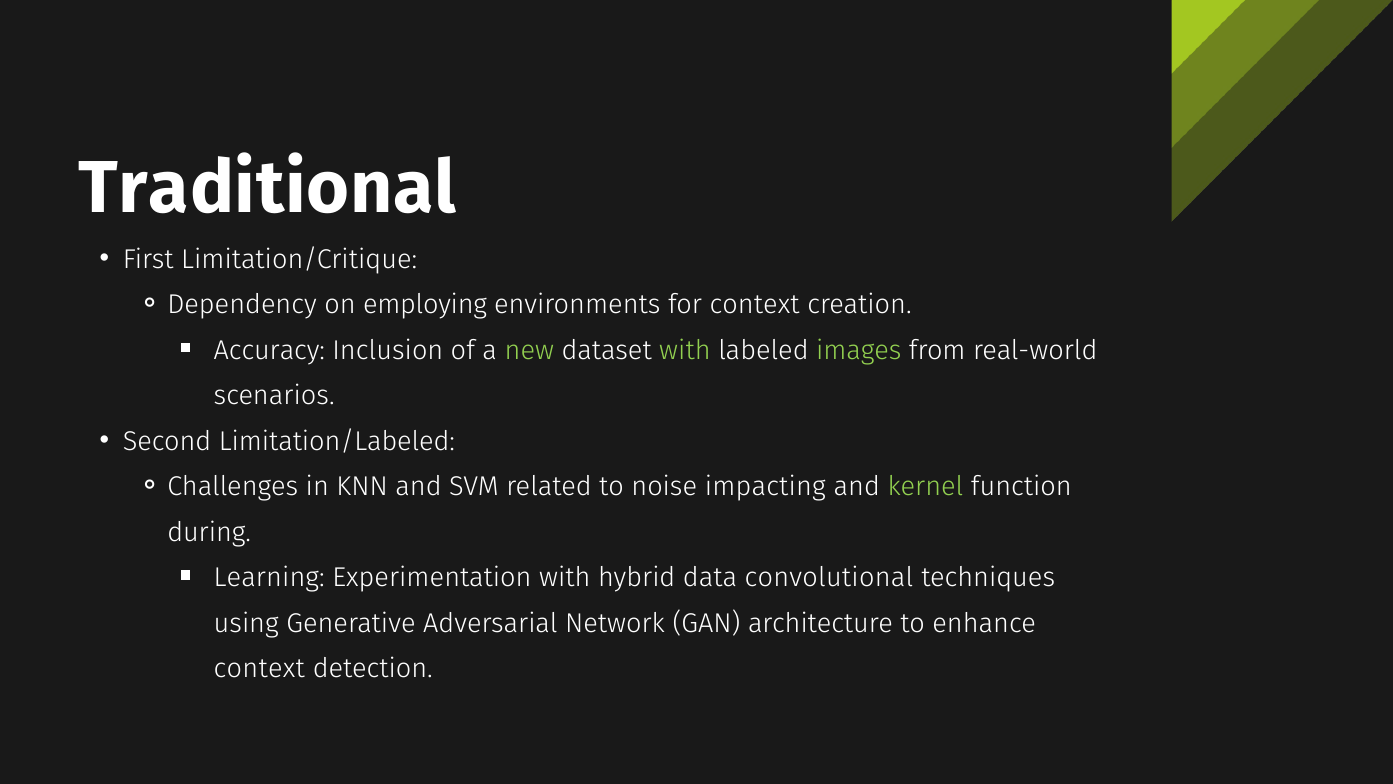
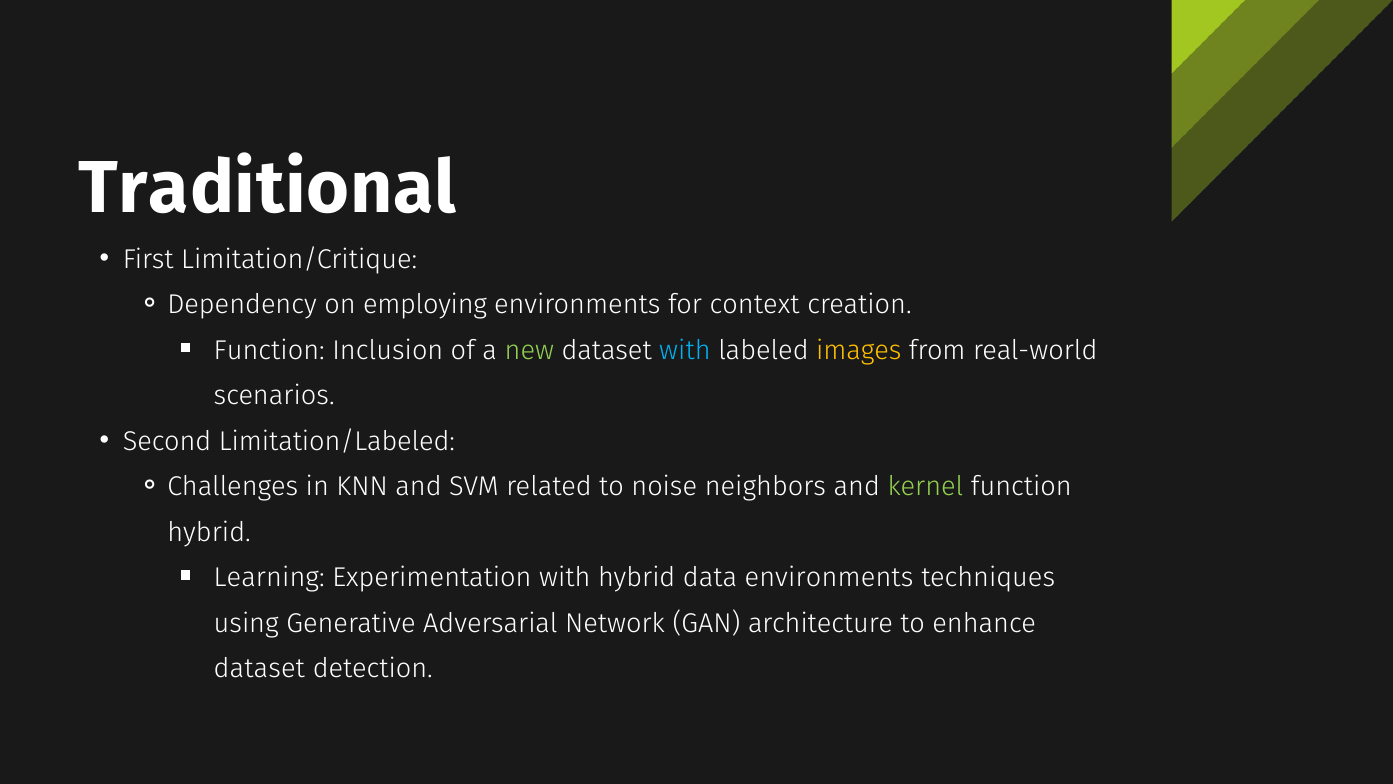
Accuracy: Accuracy -> Function (269, 350)
with colour: light green -> light blue (685, 350)
images colour: light green -> yellow (859, 350)
impacting: impacting -> neighbors (765, 487)
during: during -> hybrid (209, 532)
data convolutional: convolutional -> environments (829, 578)
context: context -> dataset (259, 669)
